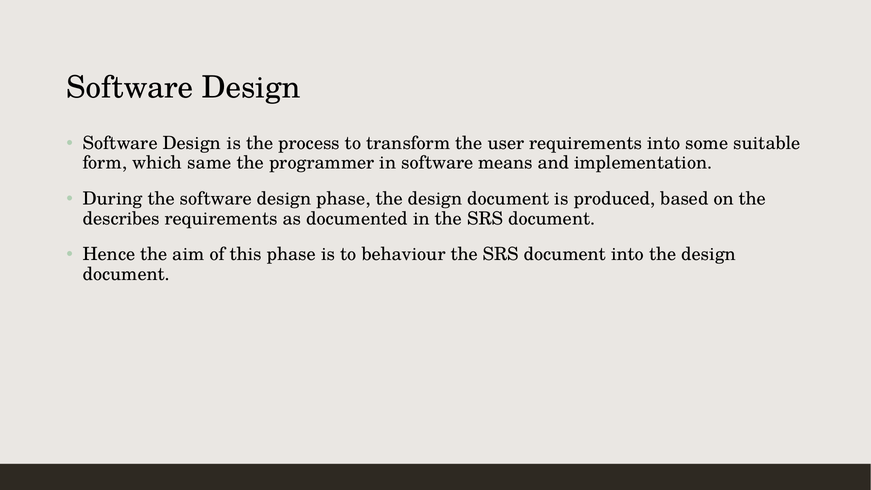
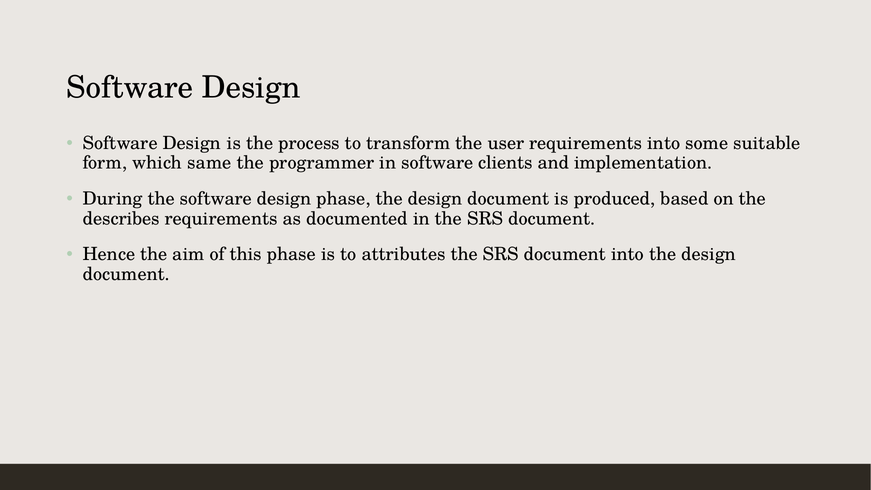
means: means -> clients (506, 163)
behaviour: behaviour -> attributes (404, 254)
